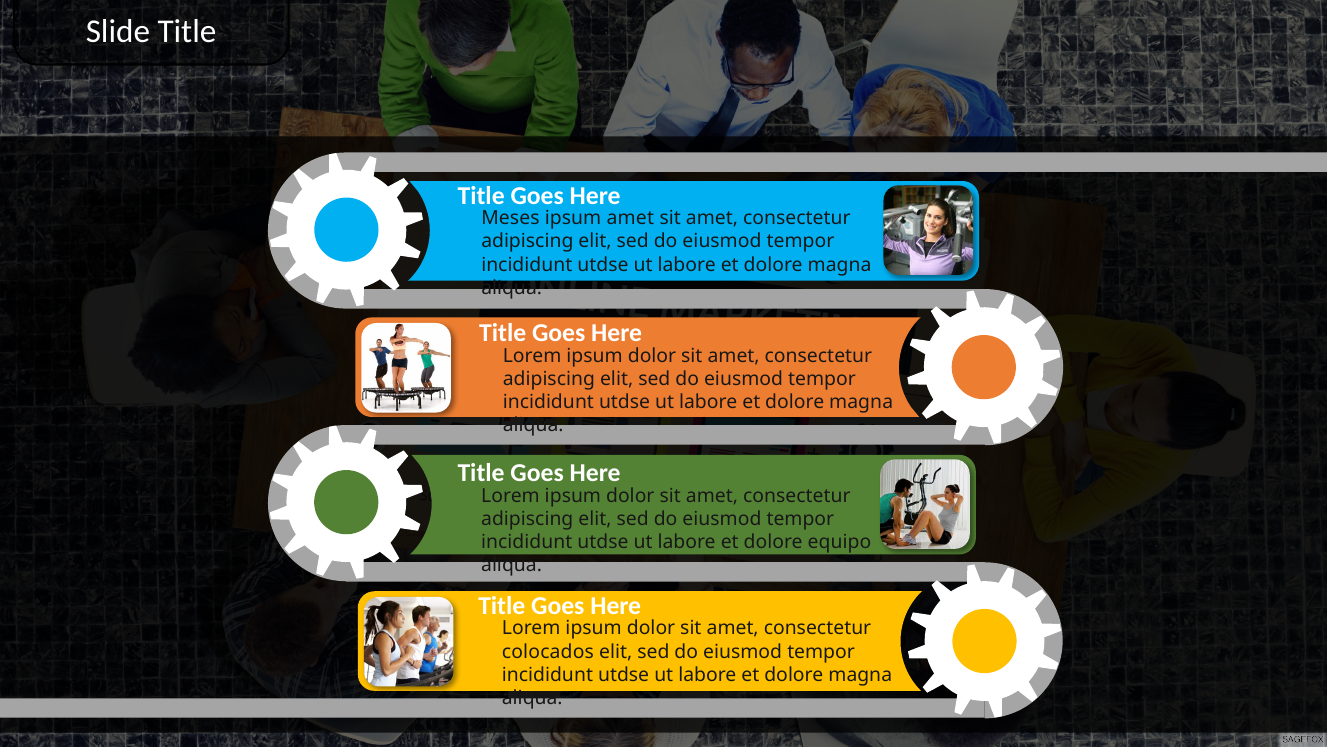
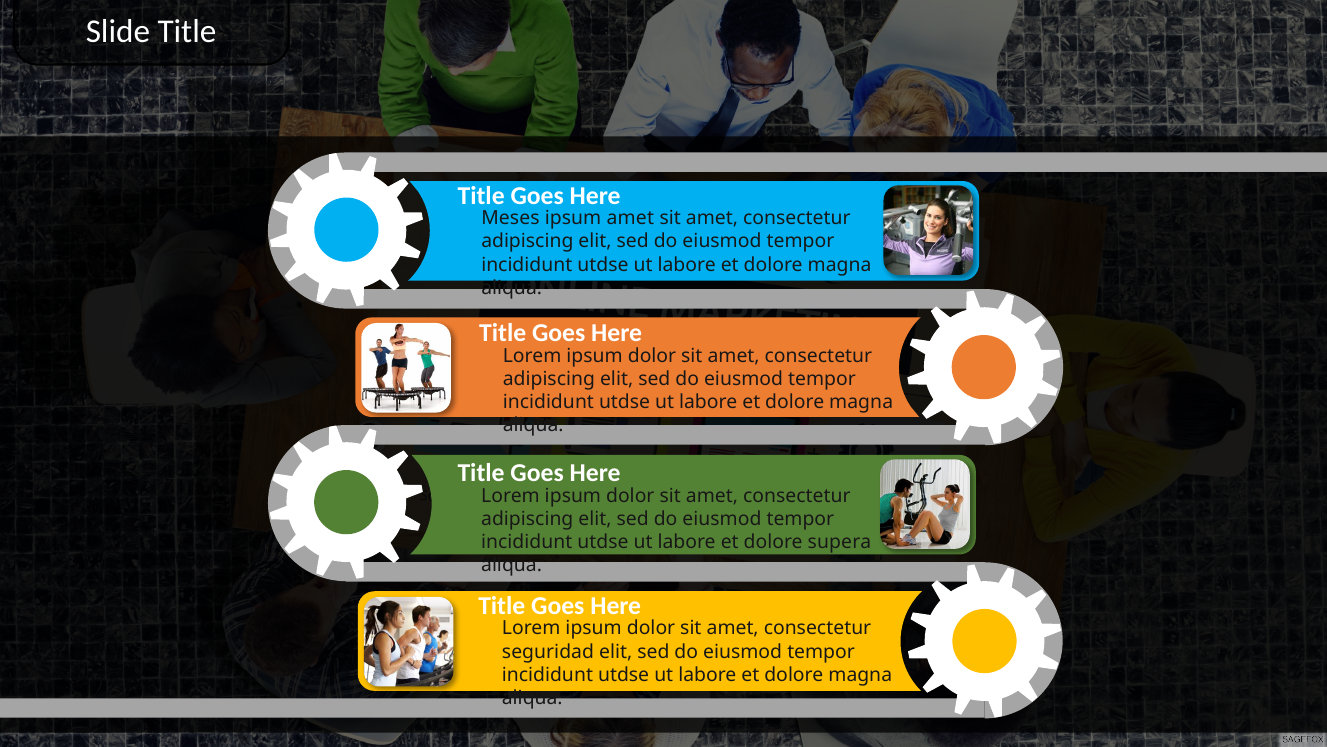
equipo: equipo -> supera (839, 542)
colocados: colocados -> seguridad (548, 651)
